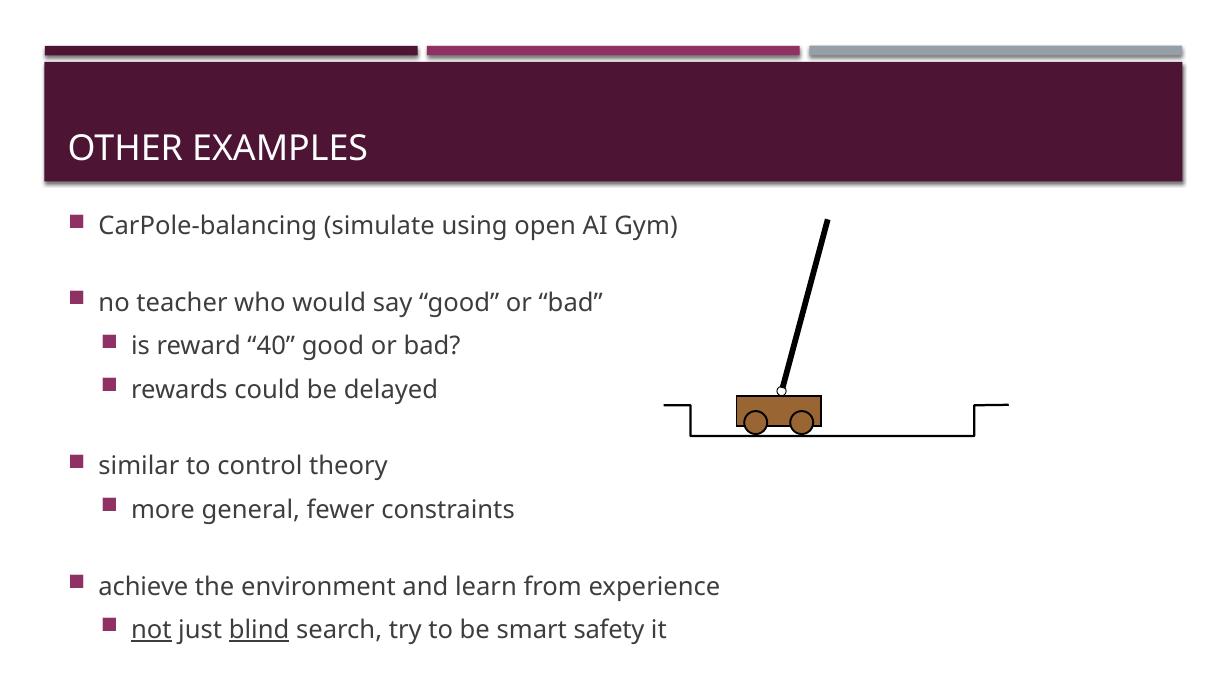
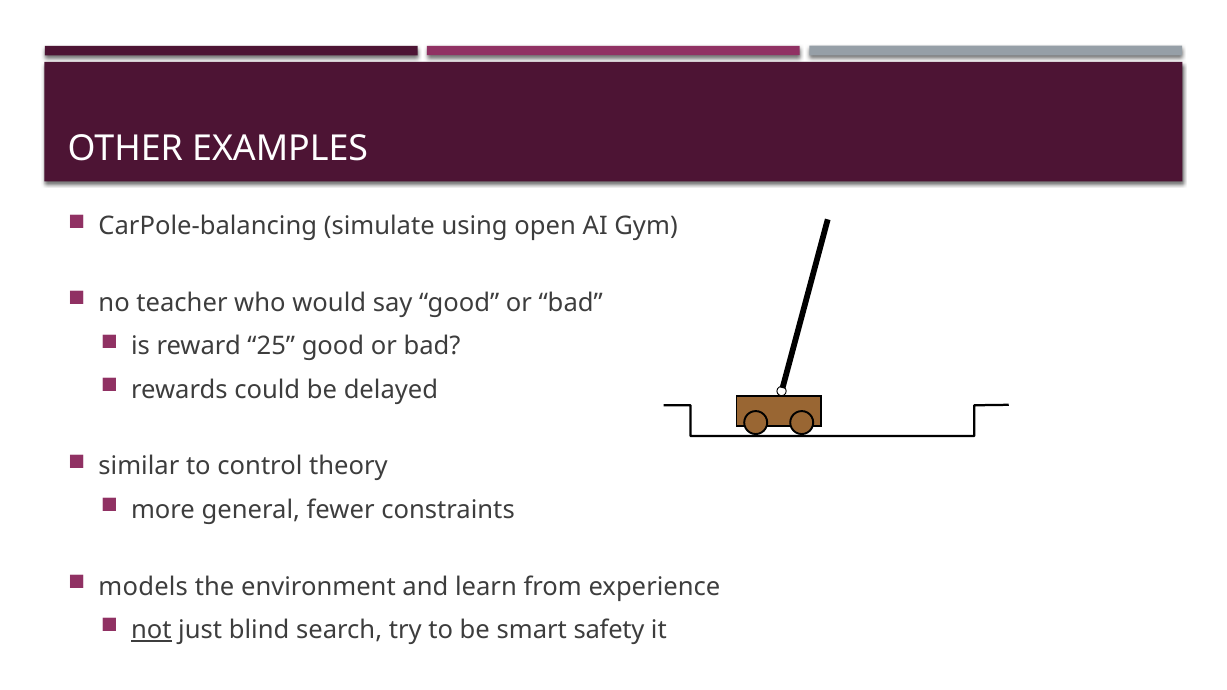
40: 40 -> 25 (271, 346)
achieve: achieve -> models (143, 587)
blind underline: present -> none (259, 630)
